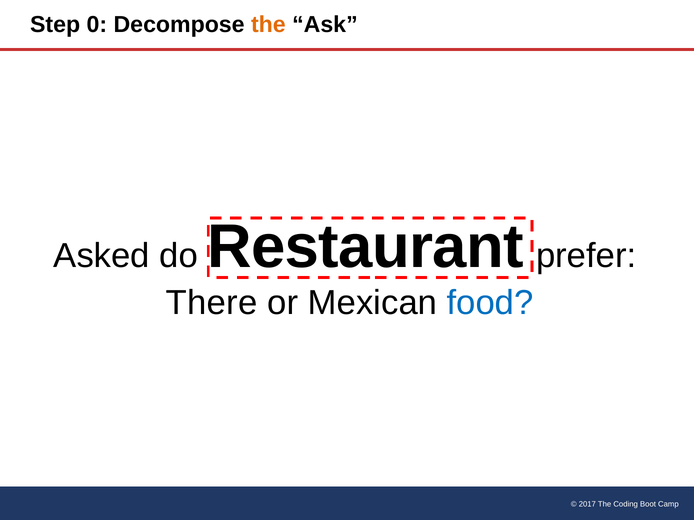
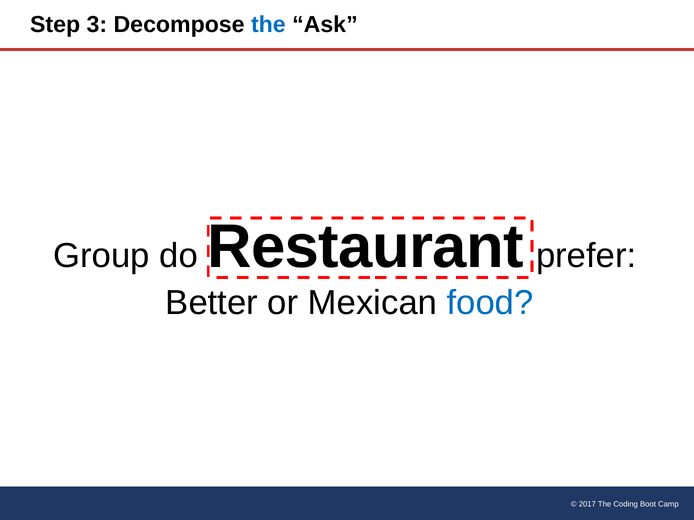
0: 0 -> 3 (97, 25)
the colour: orange -> blue (268, 25)
Asked: Asked -> Group (102, 256)
There: There -> Better (212, 303)
